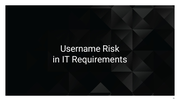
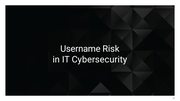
Requirements: Requirements -> Cybersecurity (99, 60)
